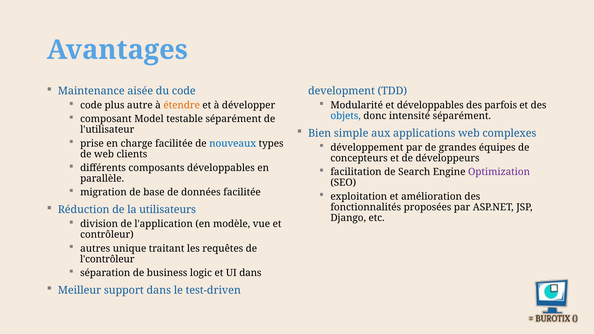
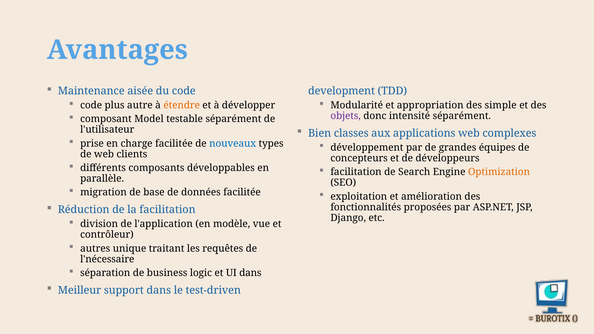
et développables: développables -> appropriation (430, 105)
parfois: parfois -> simple (501, 105)
objets colour: blue -> purple (346, 116)
simple: simple -> classes (351, 133)
Optimization colour: purple -> orange (499, 172)
la utilisateurs: utilisateurs -> facilitation (167, 210)
l'contrôleur: l'contrôleur -> l'nécessaire (107, 259)
